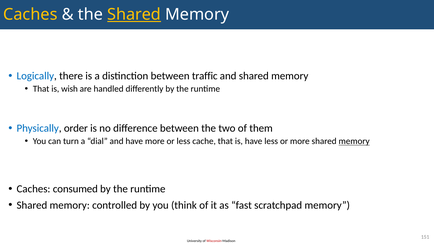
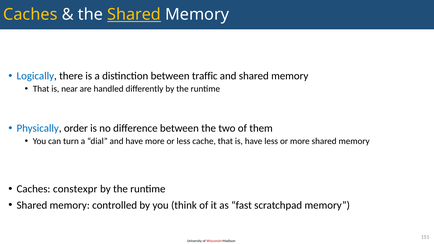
wish: wish -> near (70, 89)
memory underline: present -> none (354, 141)
consumed: consumed -> constexpr (75, 189)
